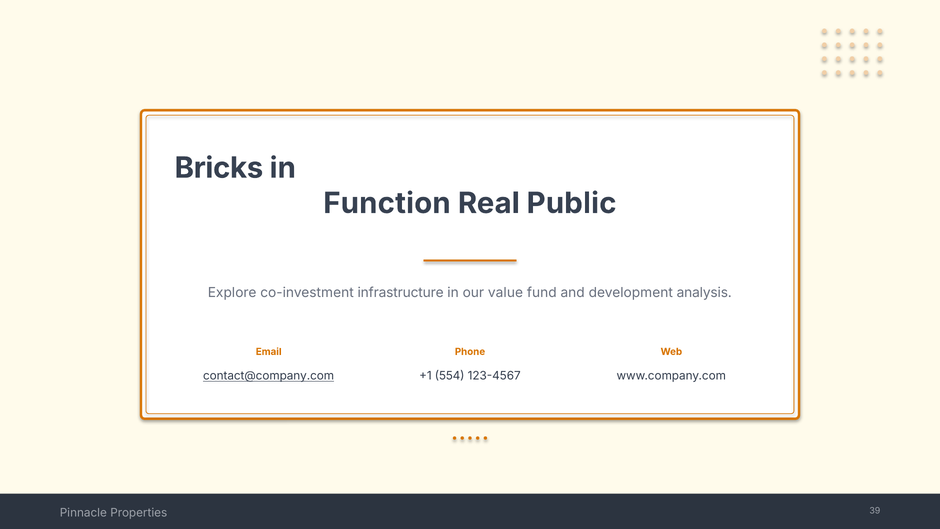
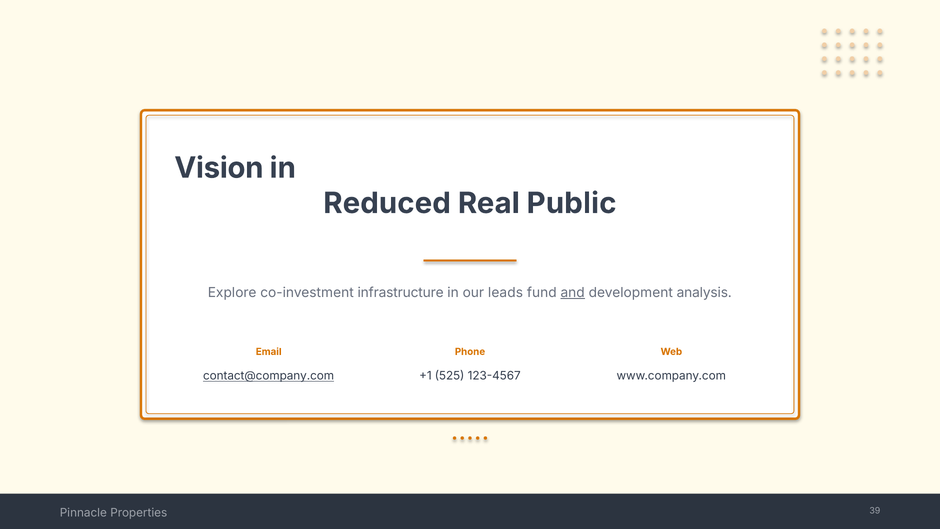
Bricks: Bricks -> Vision (219, 168)
Function: Function -> Reduced (387, 203)
value: value -> leads (505, 292)
and underline: none -> present (573, 292)
554: 554 -> 525 (450, 376)
